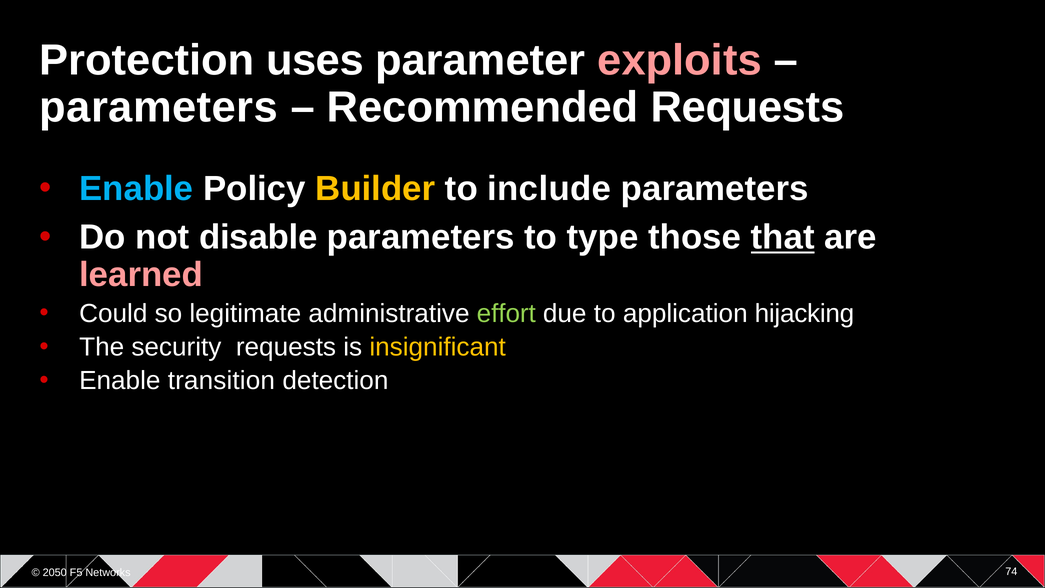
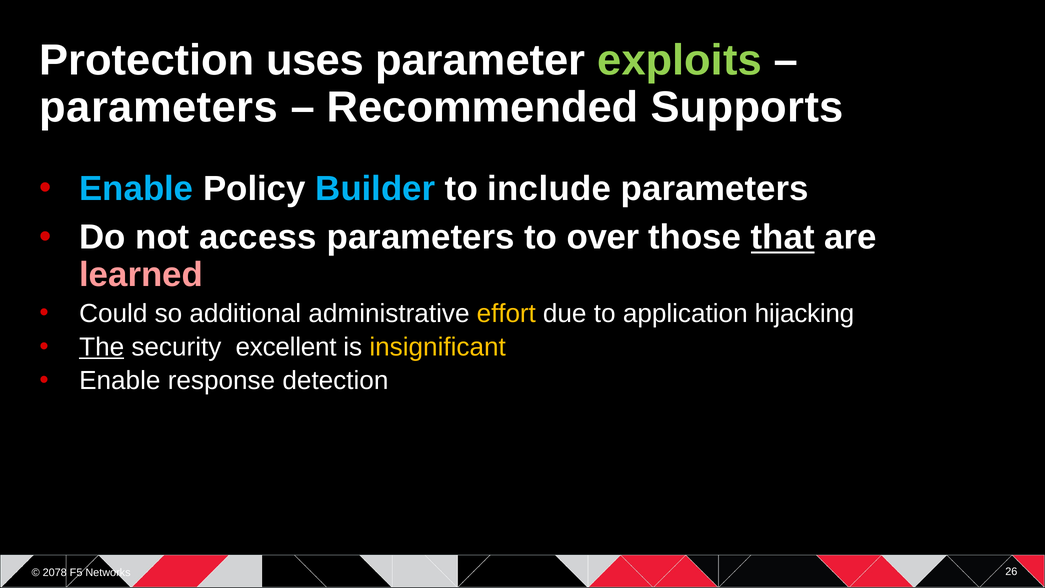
exploits colour: pink -> light green (680, 60)
Recommended Requests: Requests -> Supports (747, 107)
Builder colour: yellow -> light blue (375, 189)
disable: disable -> access (258, 237)
type: type -> over (603, 237)
legitimate: legitimate -> additional (245, 313)
effort colour: light green -> yellow (506, 313)
The underline: none -> present (102, 347)
security requests: requests -> excellent (286, 347)
transition: transition -> response (221, 381)
2050: 2050 -> 2078 (55, 572)
74: 74 -> 26 (1011, 572)
